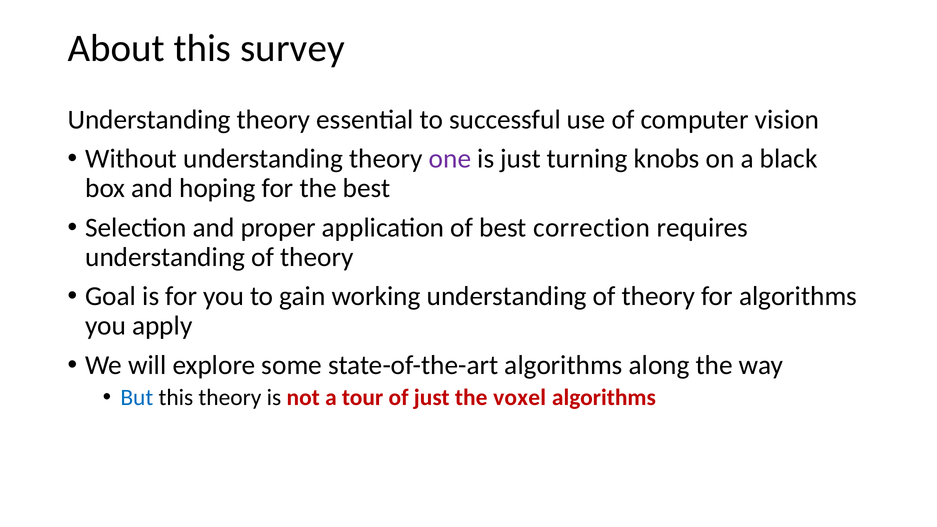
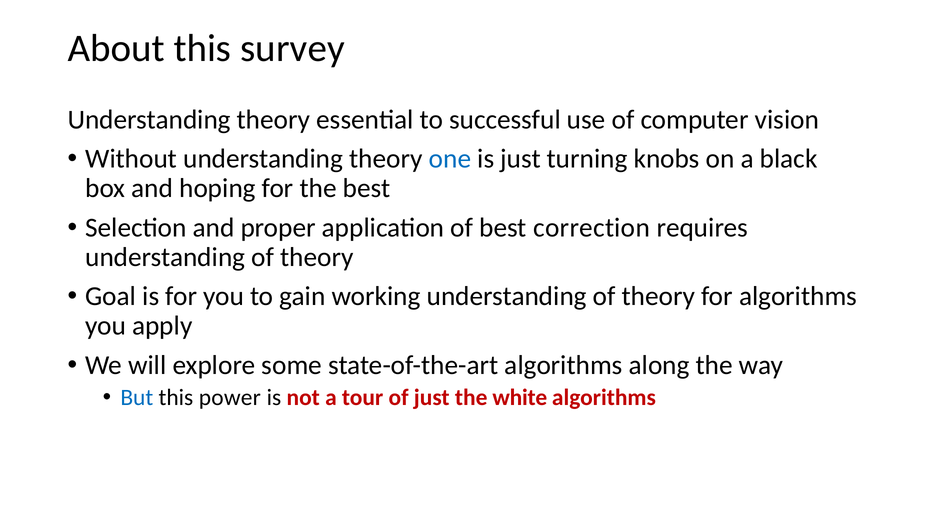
one colour: purple -> blue (450, 159)
this theory: theory -> power (230, 398)
voxel: voxel -> white (520, 398)
